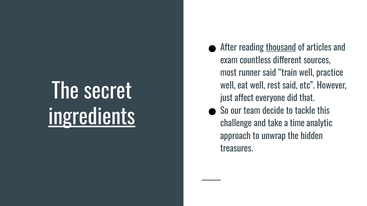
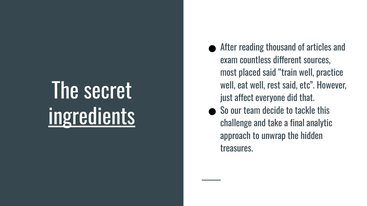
thousand underline: present -> none (281, 48)
runner: runner -> placed (250, 73)
time: time -> final (297, 124)
